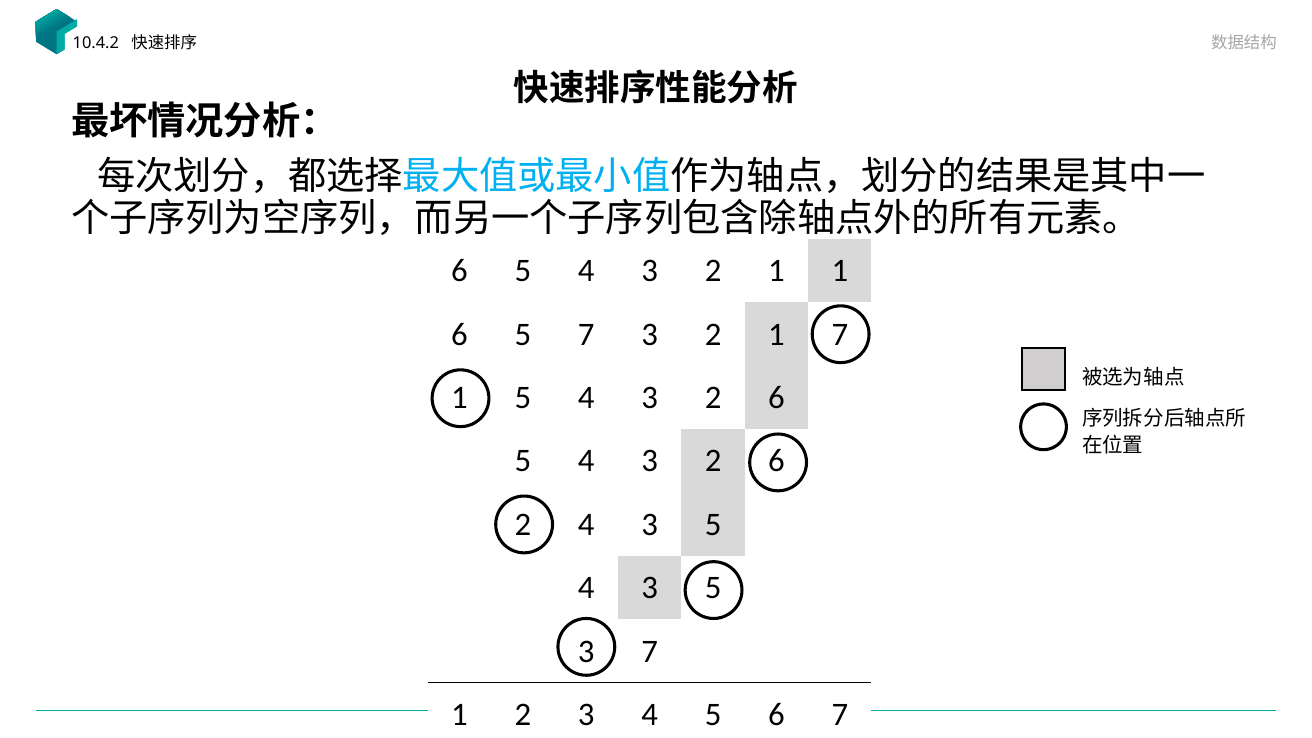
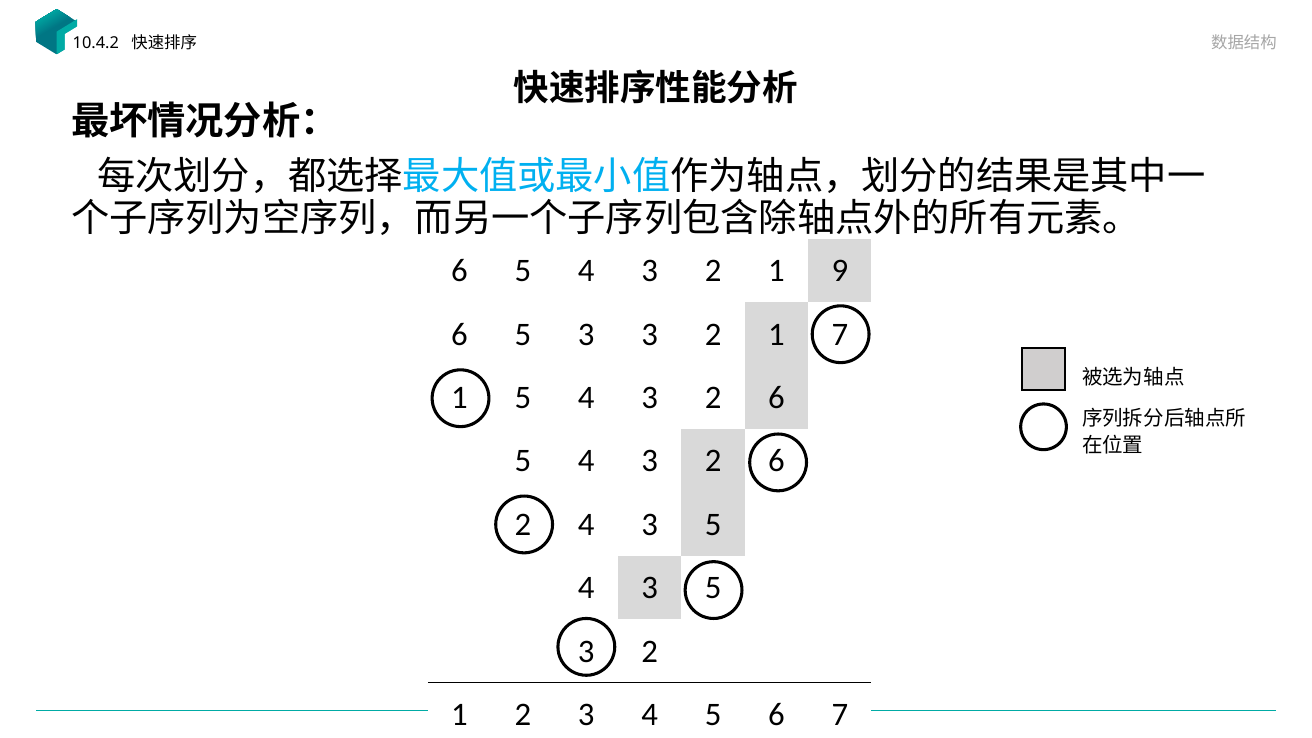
1 1: 1 -> 9 (840, 271)
6 5 7: 7 -> 3 (586, 334)
7: 7 -> 2 (650, 651)
